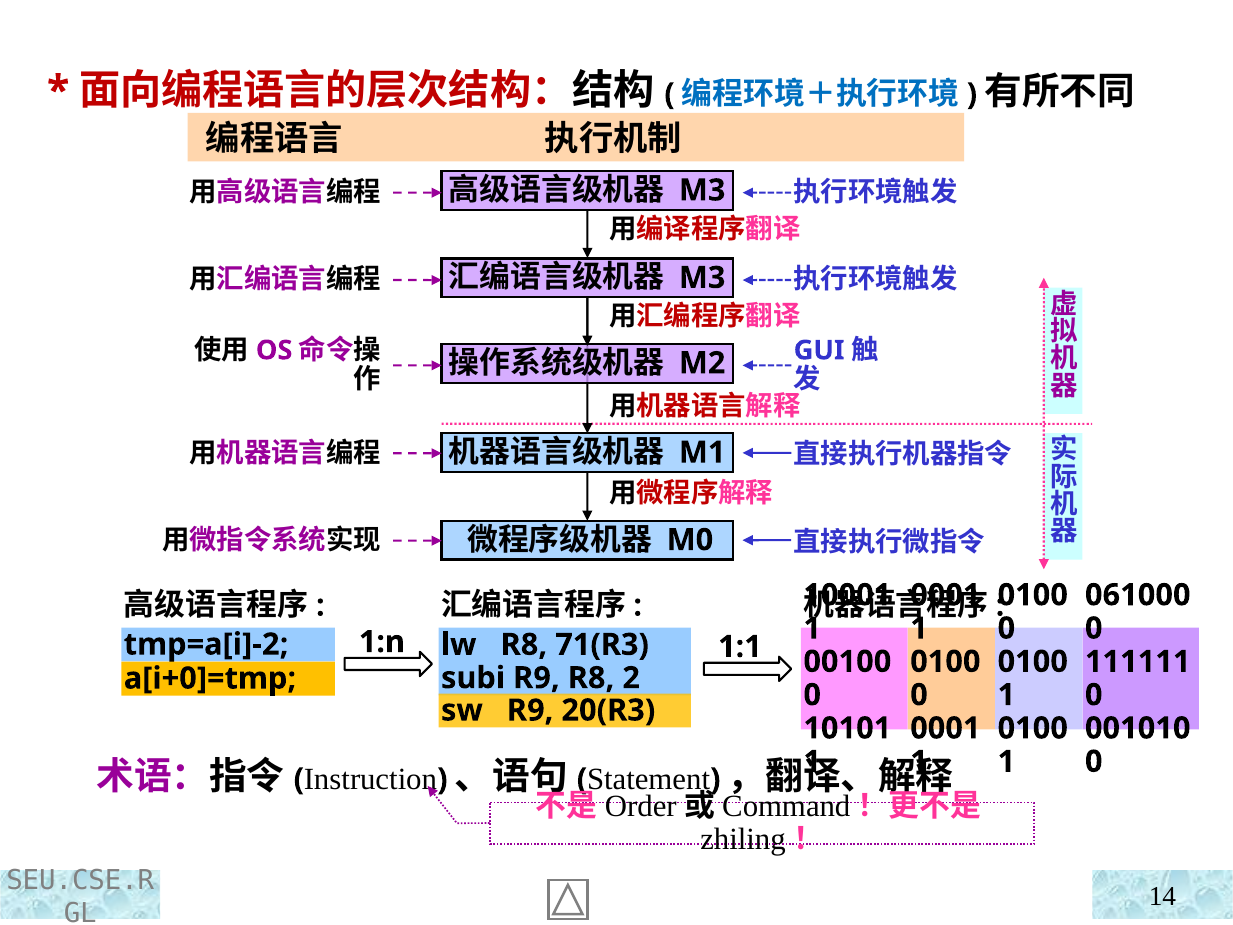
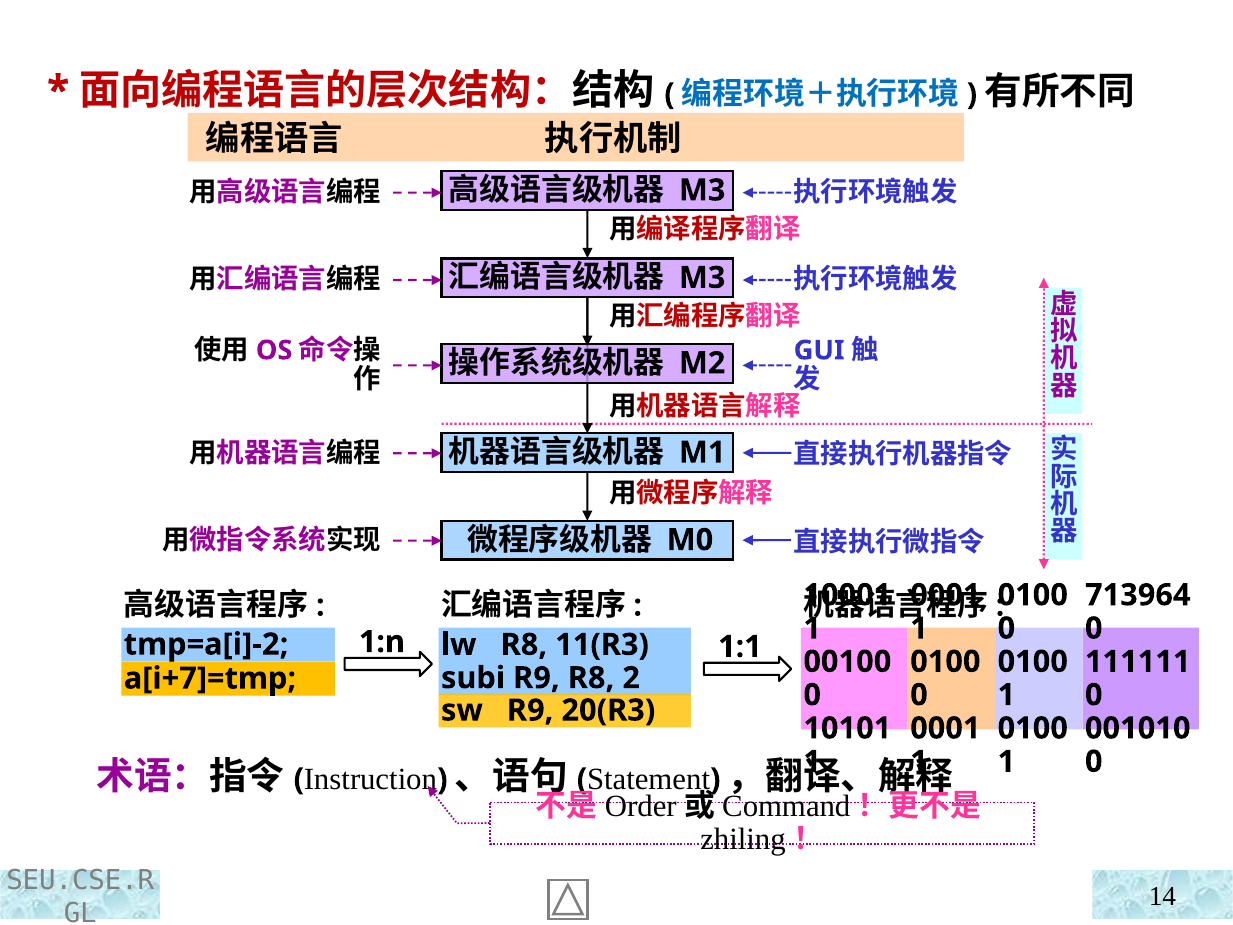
061000: 061000 -> 713964 (1138, 595)
71(R3: 71(R3 -> 11(R3 (602, 645)
a[i+0]=tmp: a[i+0]=tmp -> a[i+7]=tmp (210, 678)
